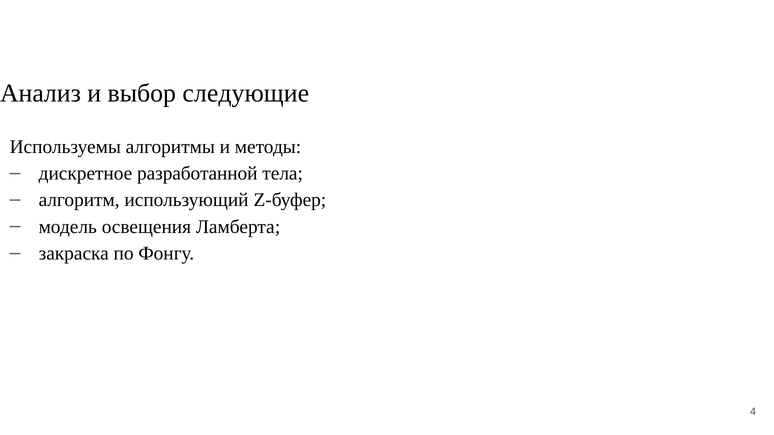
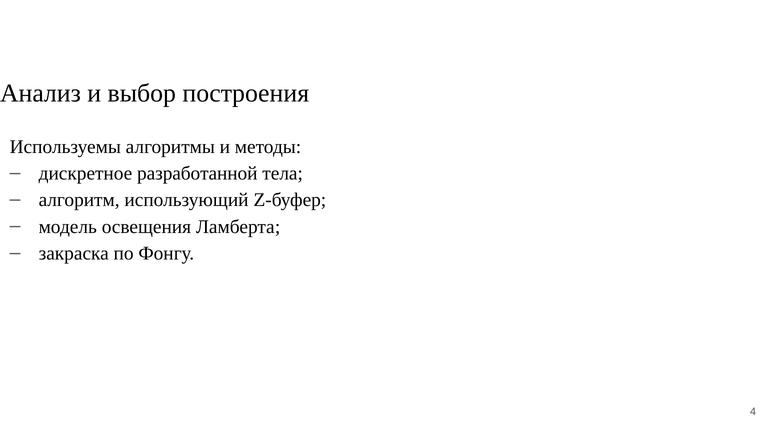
следующие: следующие -> построения (246, 93)
